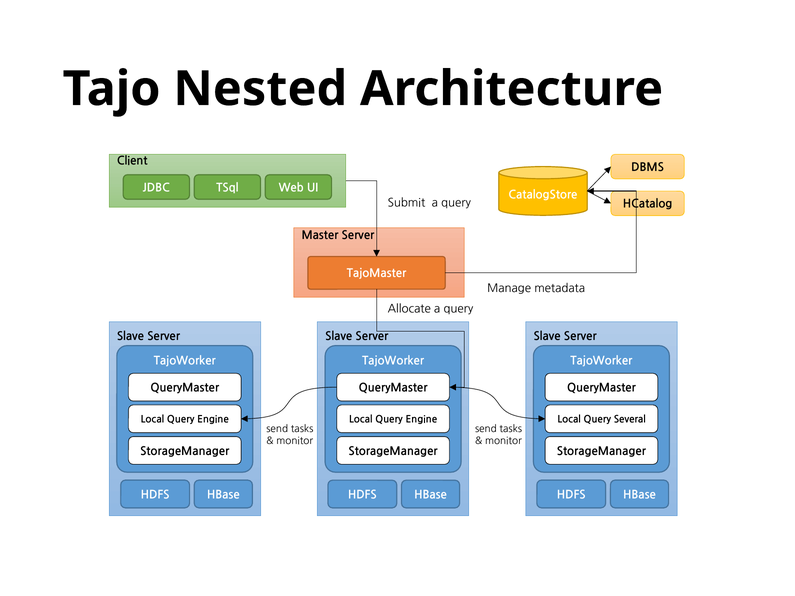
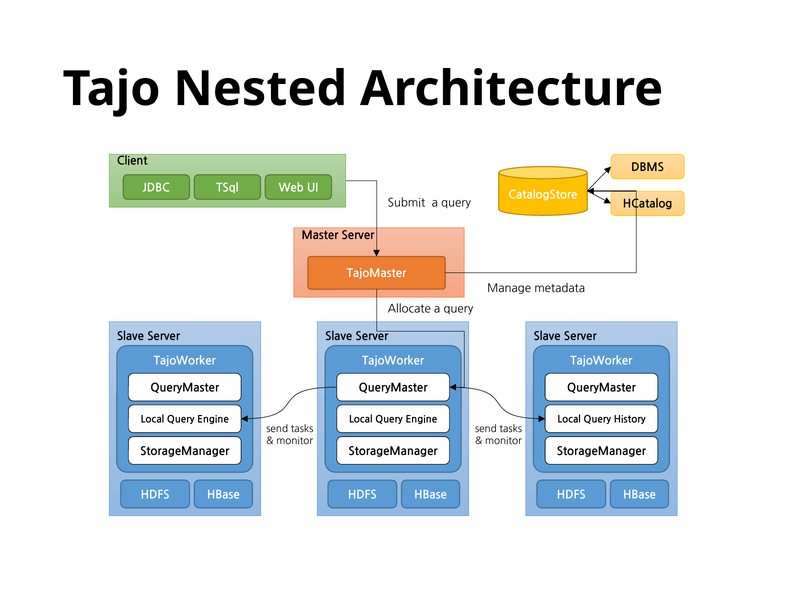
Several: Several -> History (630, 420)
